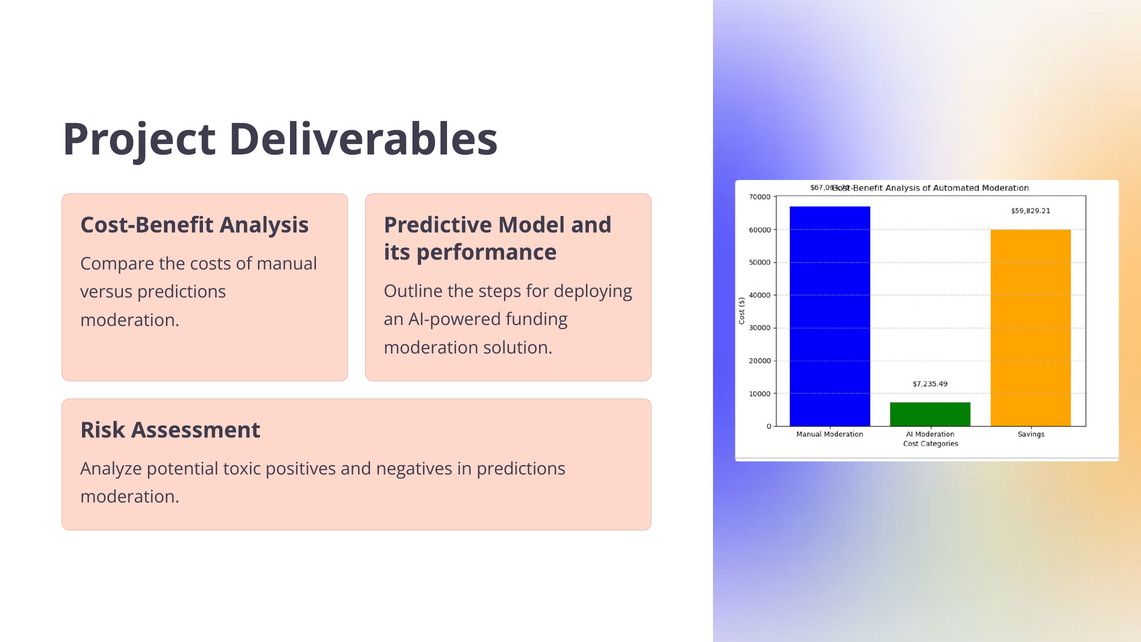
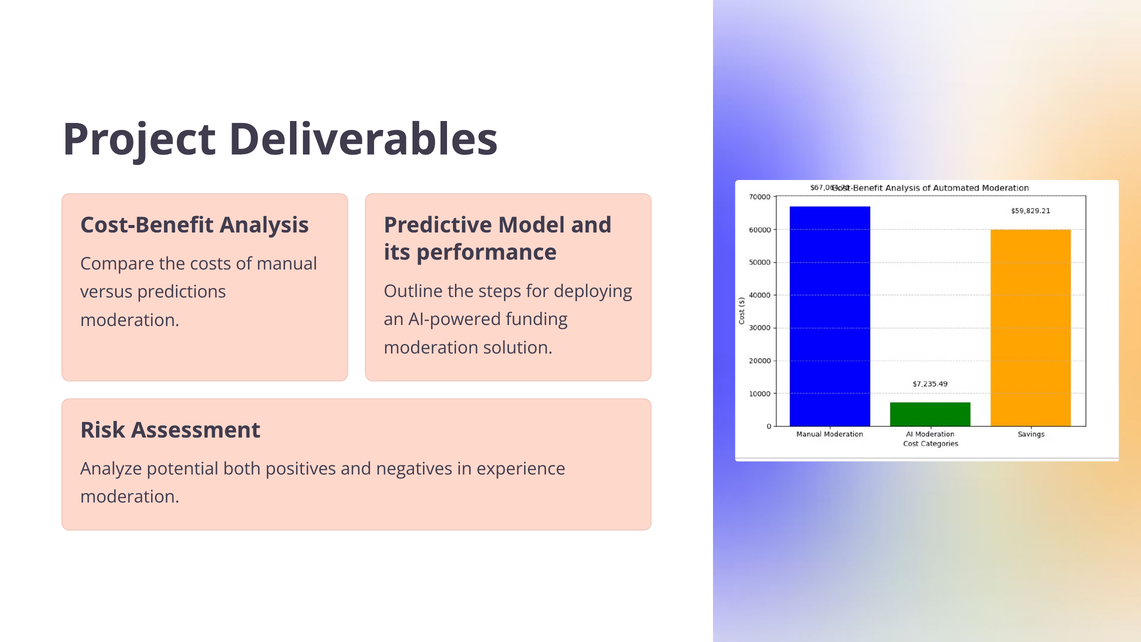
toxic: toxic -> both (242, 469)
in predictions: predictions -> experience (521, 469)
